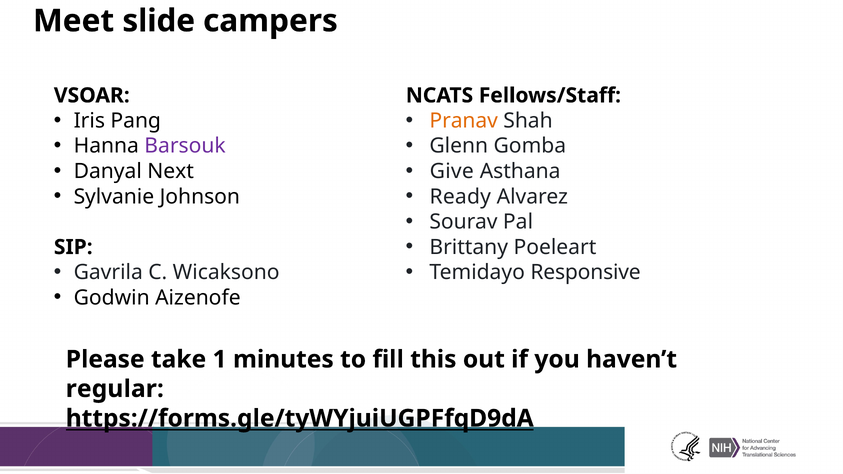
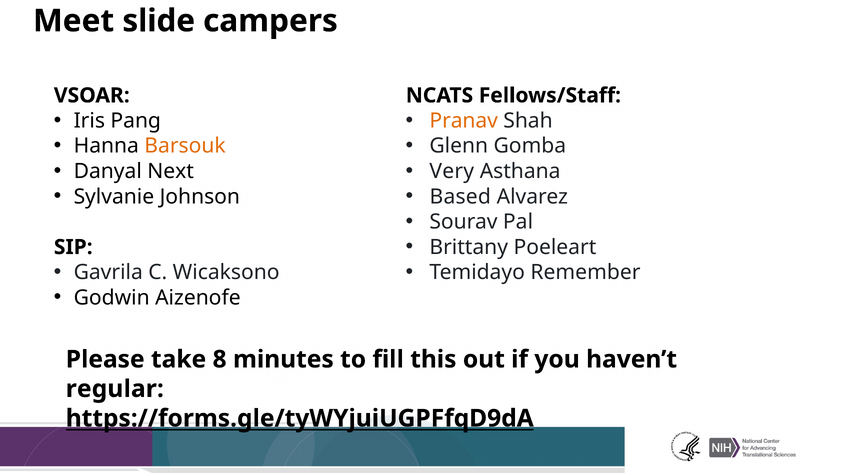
Barsouk colour: purple -> orange (185, 146)
Give: Give -> Very (452, 171)
Ready: Ready -> Based (460, 197)
Responsive: Responsive -> Remember (585, 273)
1: 1 -> 8 (220, 360)
